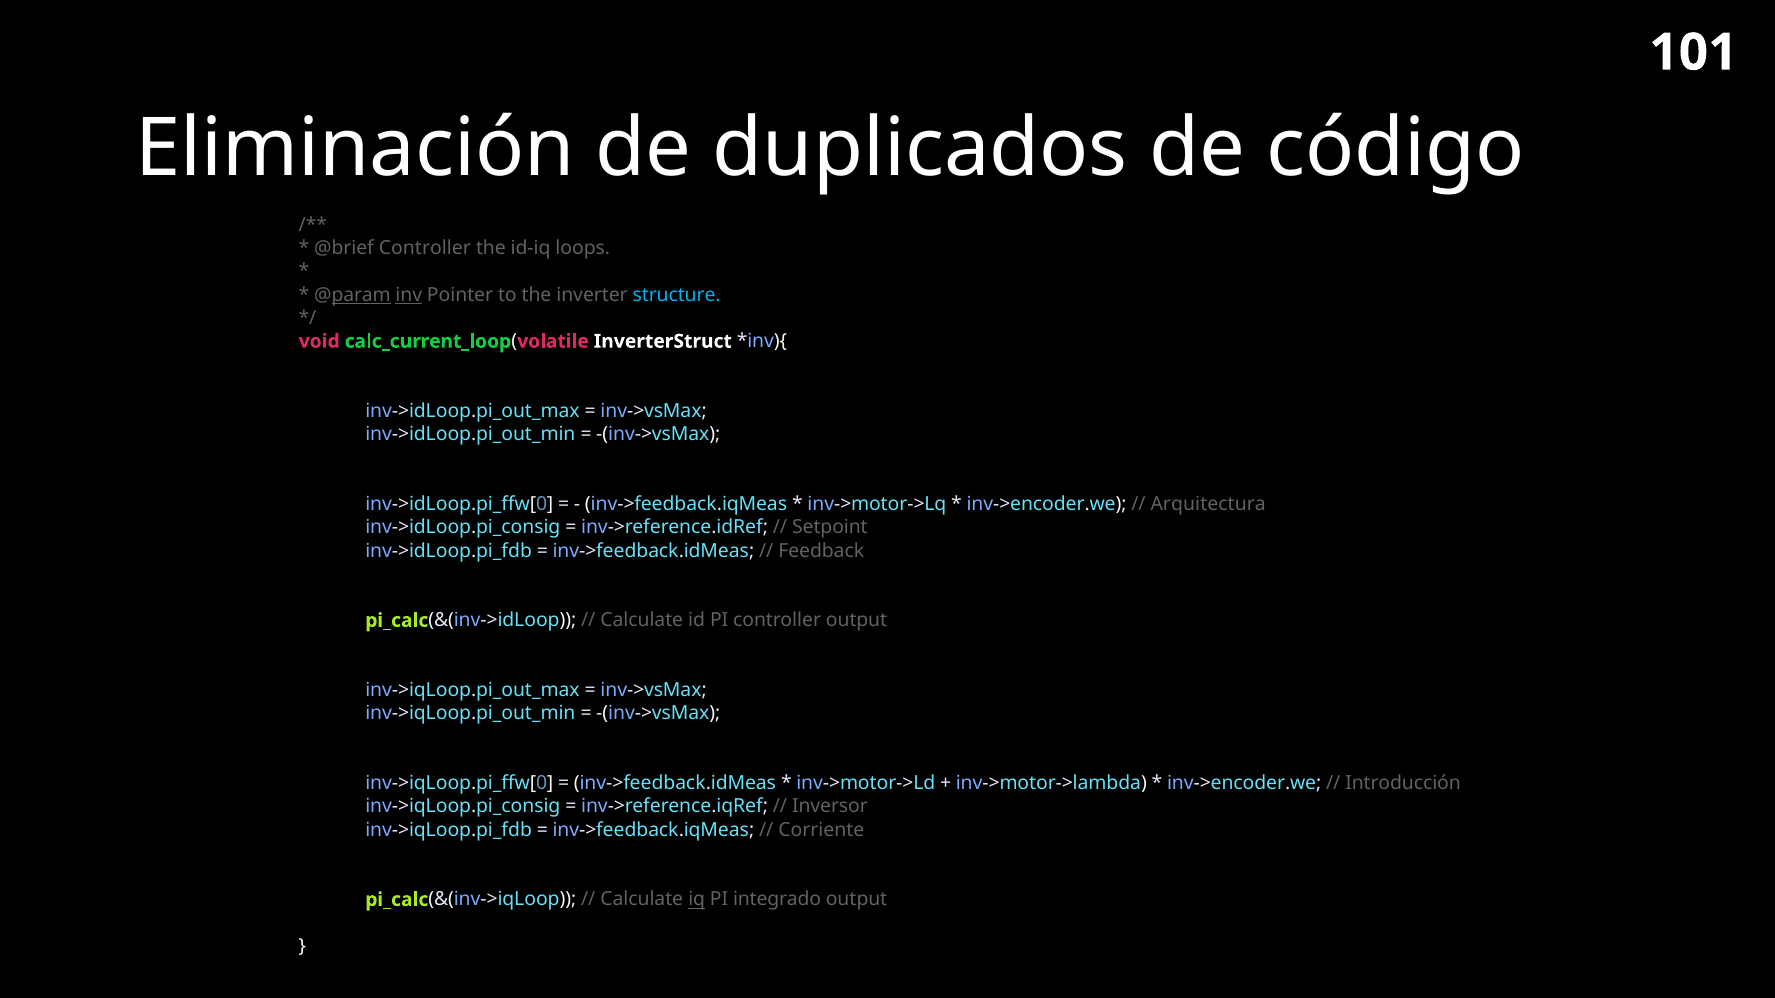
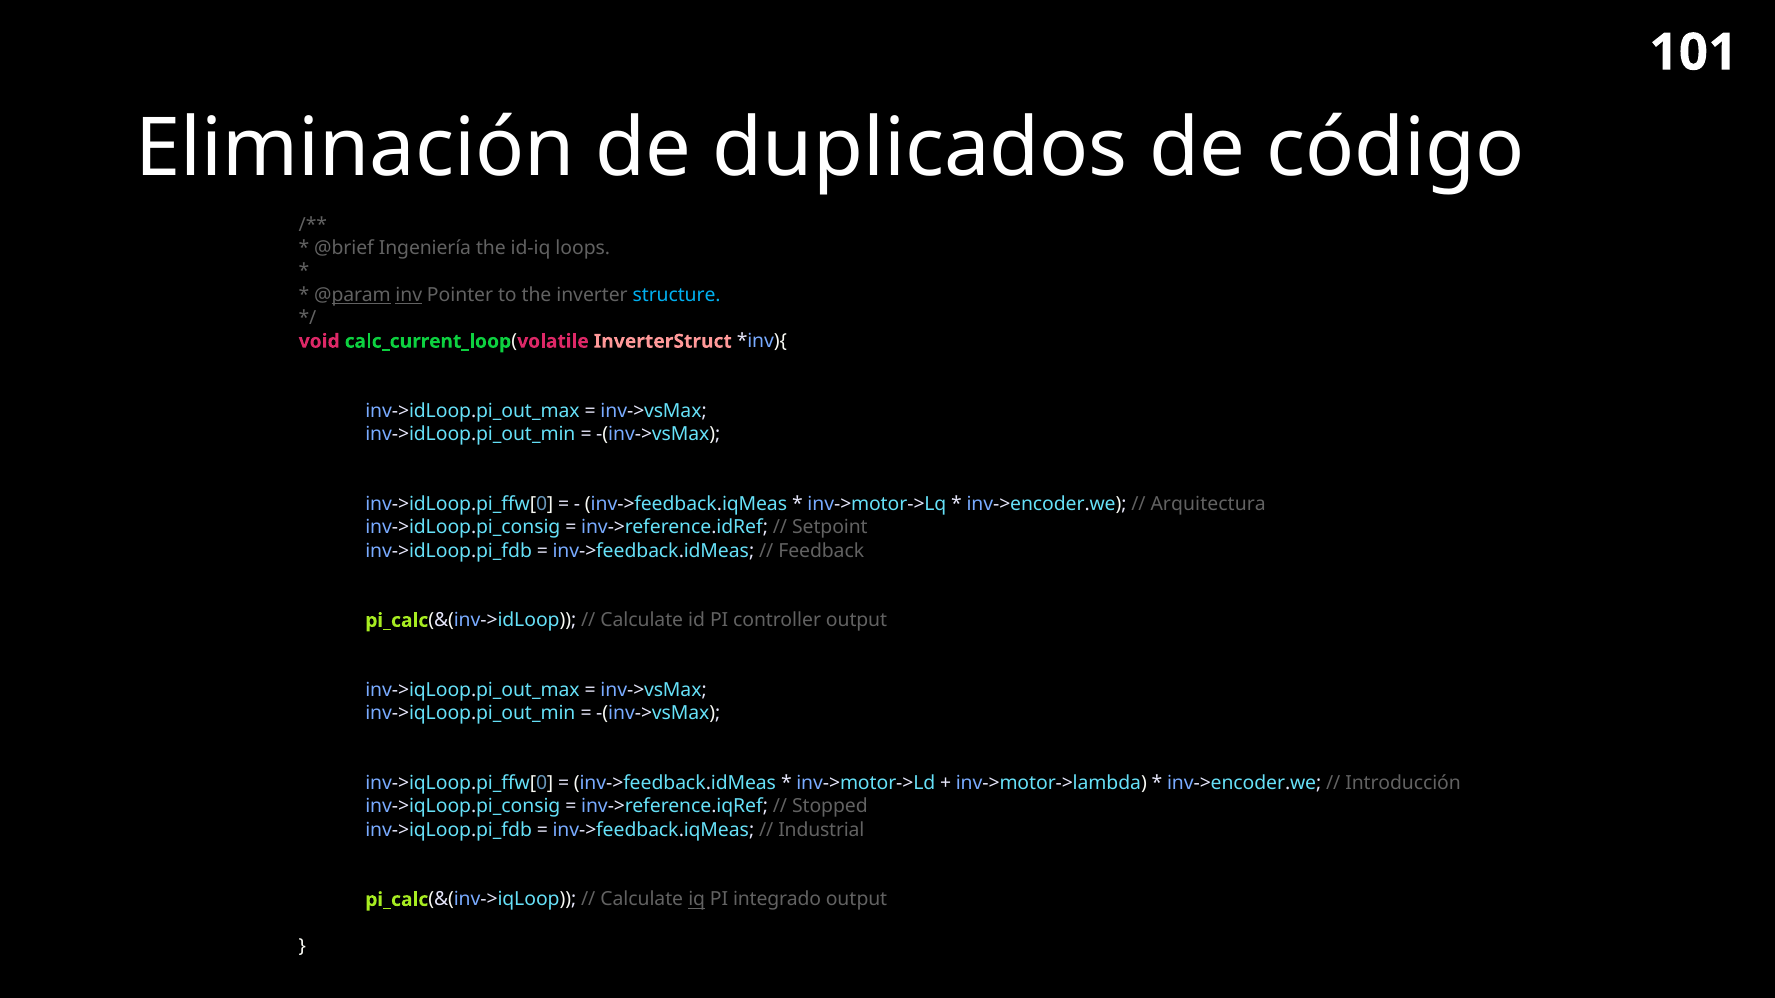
@brief Controller: Controller -> Ingeniería (425, 248)
InverterStruct colour: white -> pink (663, 341)
Inversor: Inversor -> Stopped (830, 807)
Corriente: Corriente -> Industrial (821, 830)
